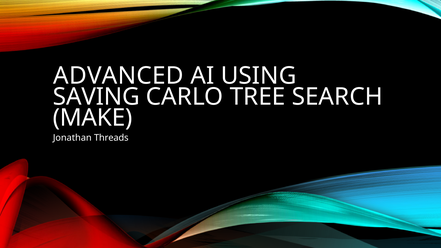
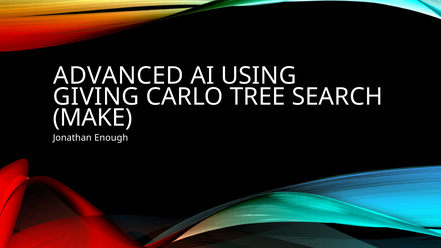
SAVING: SAVING -> GIVING (96, 97)
Threads: Threads -> Enough (111, 138)
